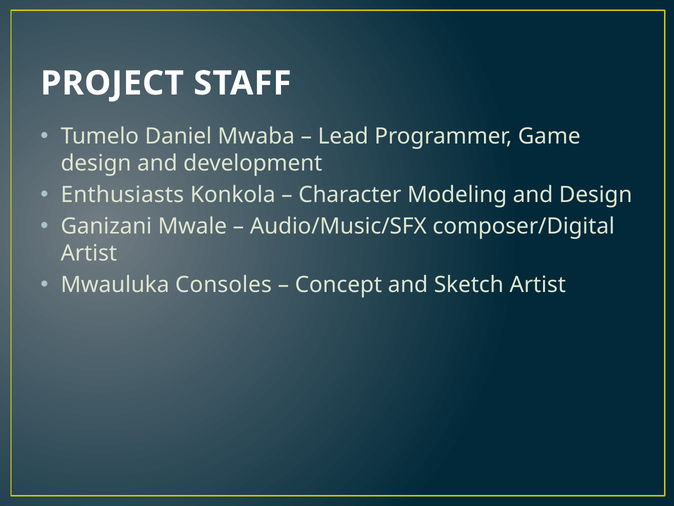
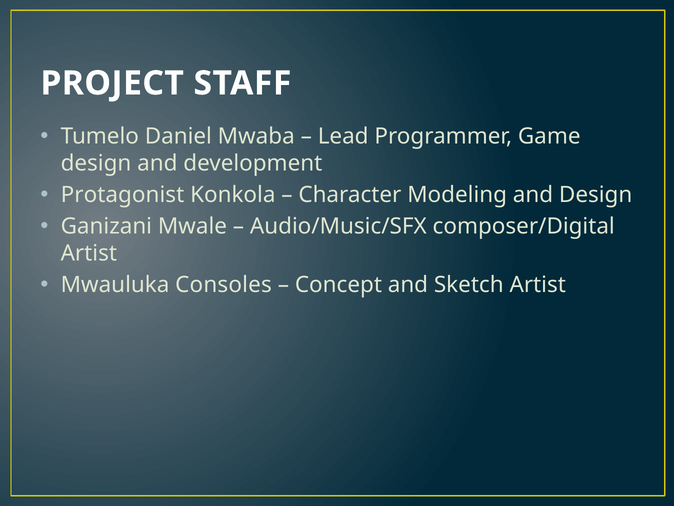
Enthusiasts: Enthusiasts -> Protagonist (122, 195)
